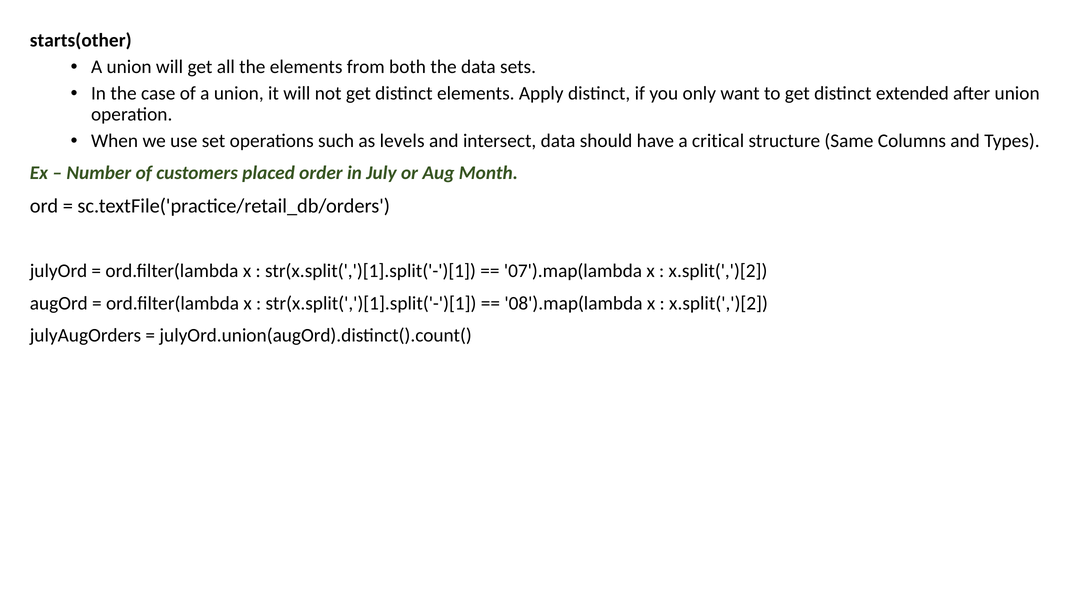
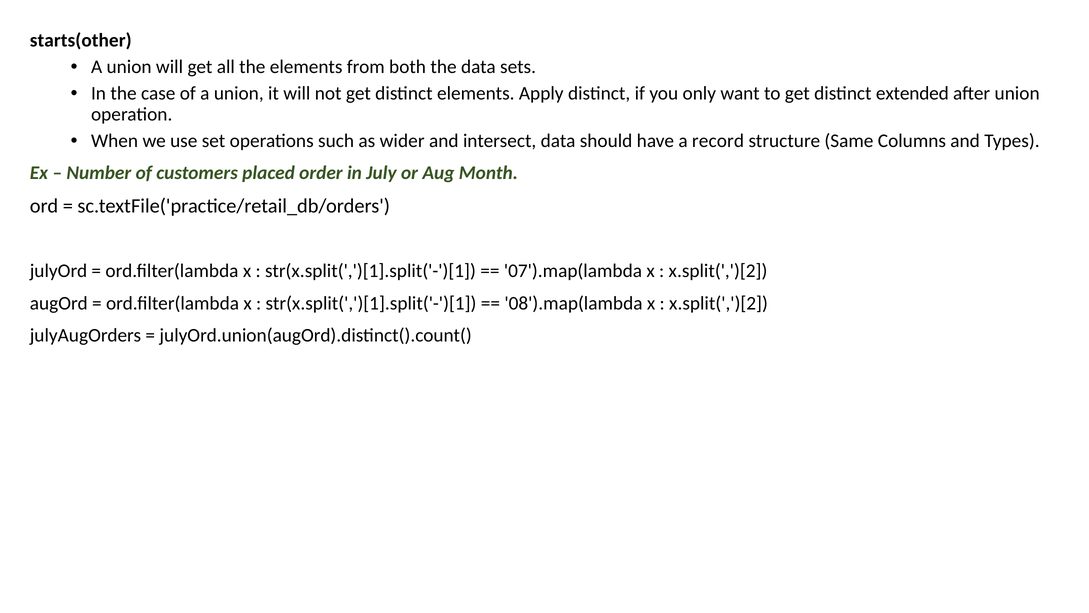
levels: levels -> wider (402, 141)
critical: critical -> record (718, 141)
